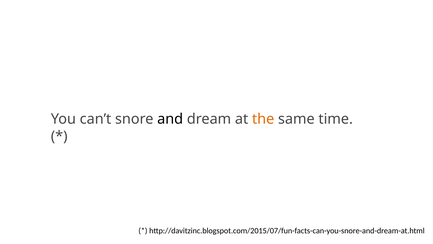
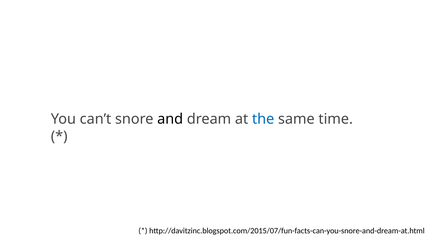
the colour: orange -> blue (263, 119)
